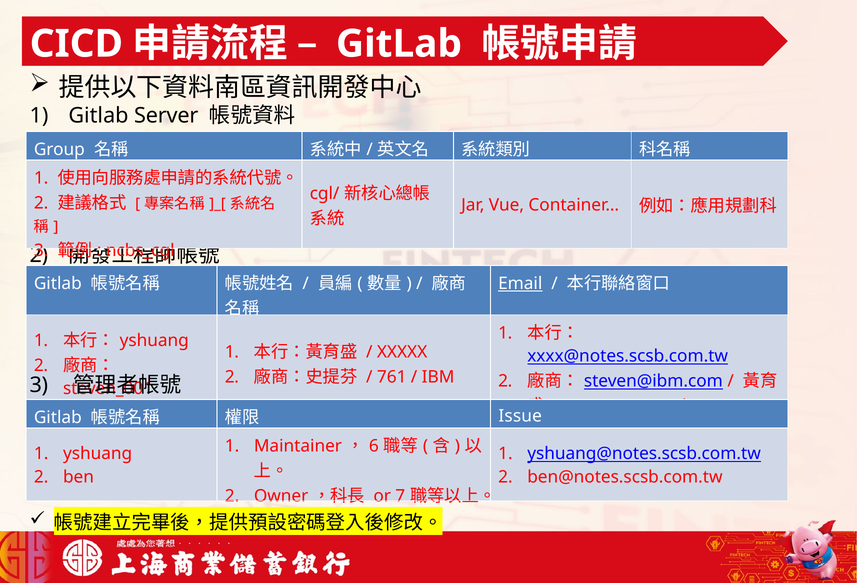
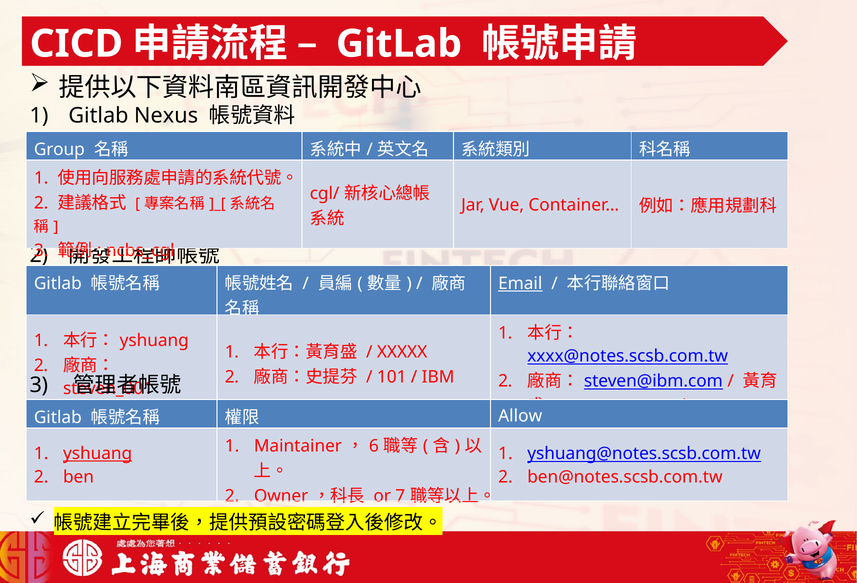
Server: Server -> Nexus (166, 116)
761: 761 -> 101 (392, 377)
Issue: Issue -> Allow (520, 416)
yshuang underline: none -> present (98, 454)
